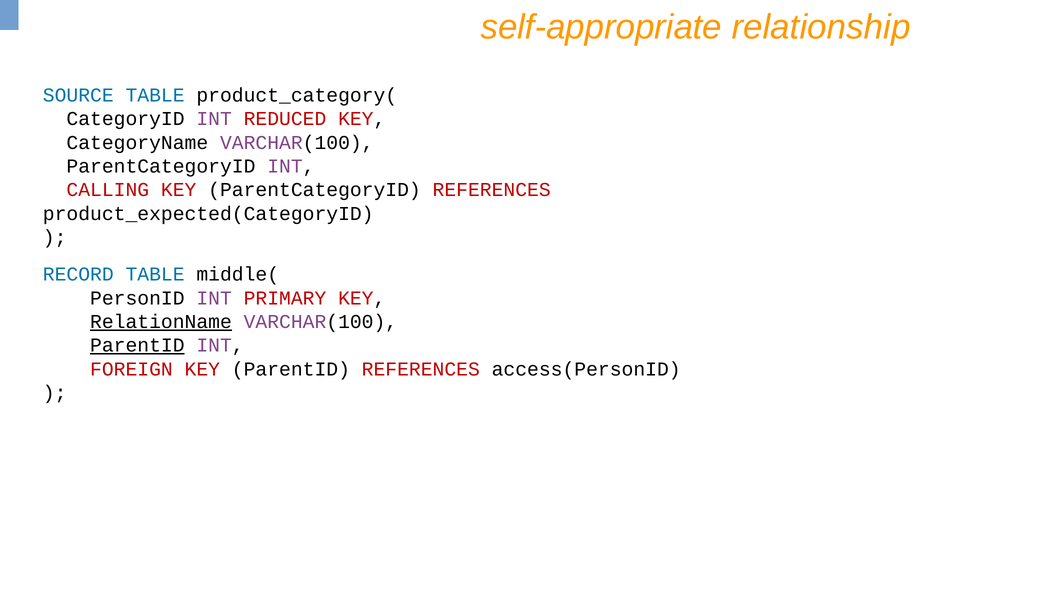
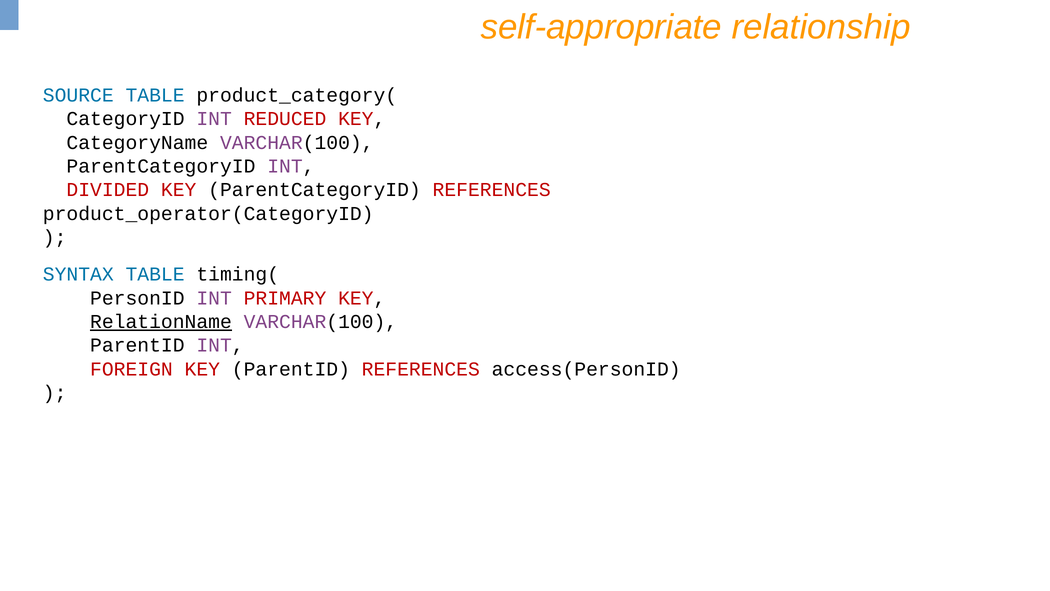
CALLING: CALLING -> DIVIDED (108, 190)
product_expected(CategoryID: product_expected(CategoryID -> product_operator(CategoryID (208, 213)
RECORD: RECORD -> SYNTAX (78, 274)
middle(: middle( -> timing( (238, 274)
ParentID underline: present -> none (137, 345)
